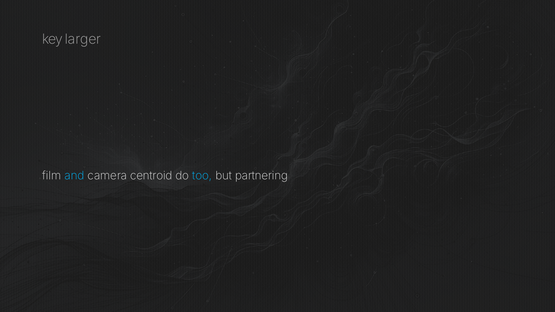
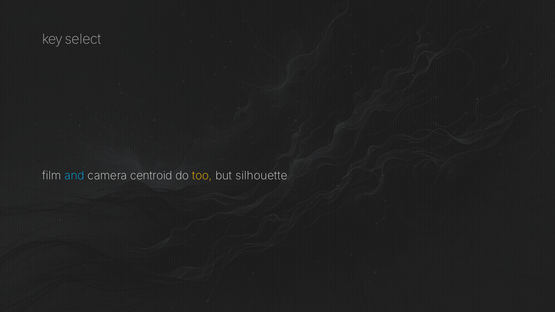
larger: larger -> select (83, 39)
too colour: light blue -> yellow (202, 176)
partnering: partnering -> silhouette (261, 176)
